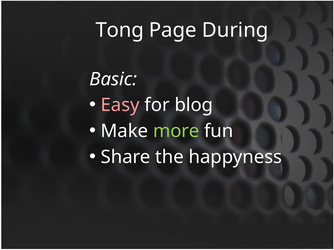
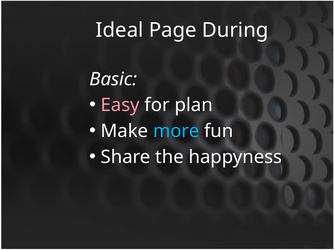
Tong: Tong -> Ideal (120, 30)
blog: blog -> plan (194, 105)
more colour: light green -> light blue (176, 131)
